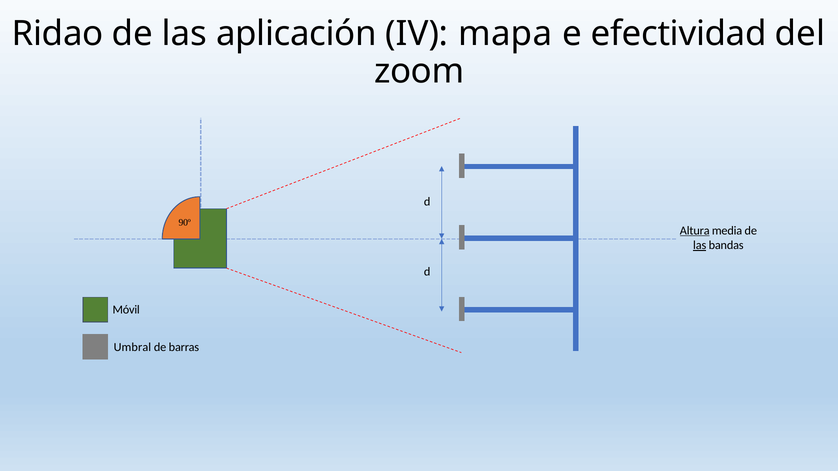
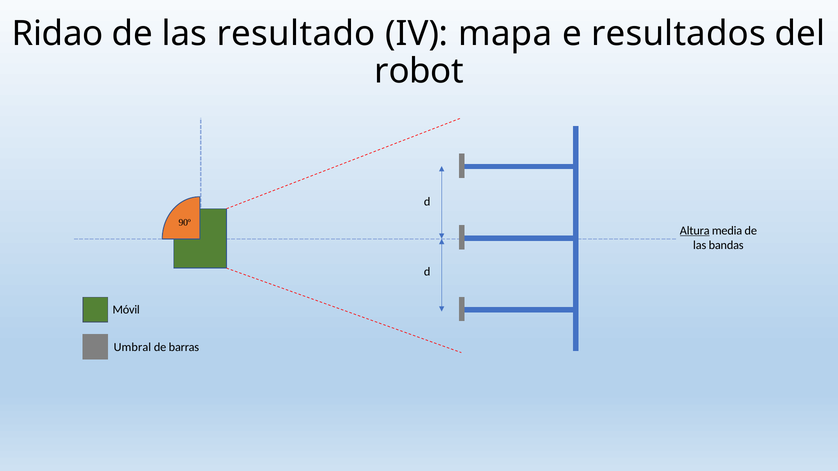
aplicación: aplicación -> resultado (296, 34)
efectividad: efectividad -> resultados (678, 34)
zoom: zoom -> robot (419, 71)
las underline: present -> none (700, 245)
